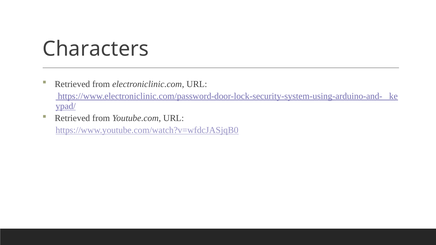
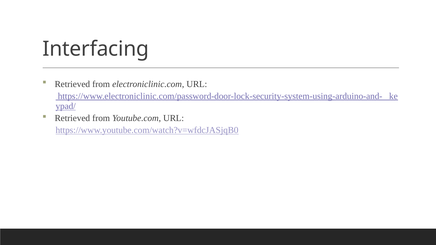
Characters: Characters -> Interfacing (96, 49)
